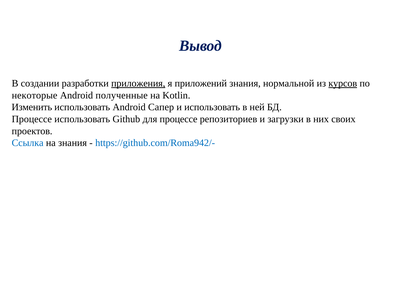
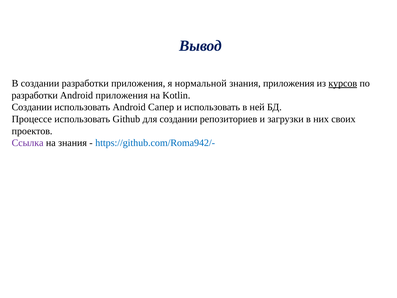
приложения underline: present -> none (138, 83)
приложений: приложений -> нормальной (201, 83)
знания нормальной: нормальной -> приложения (289, 83)
некоторые: некоторые -> разработки (35, 95)
Android полученные: полученные -> приложения (122, 95)
Изменить: Изменить -> Создании (32, 107)
для процессе: процессе -> создании (179, 119)
Ссылка colour: blue -> purple (28, 143)
